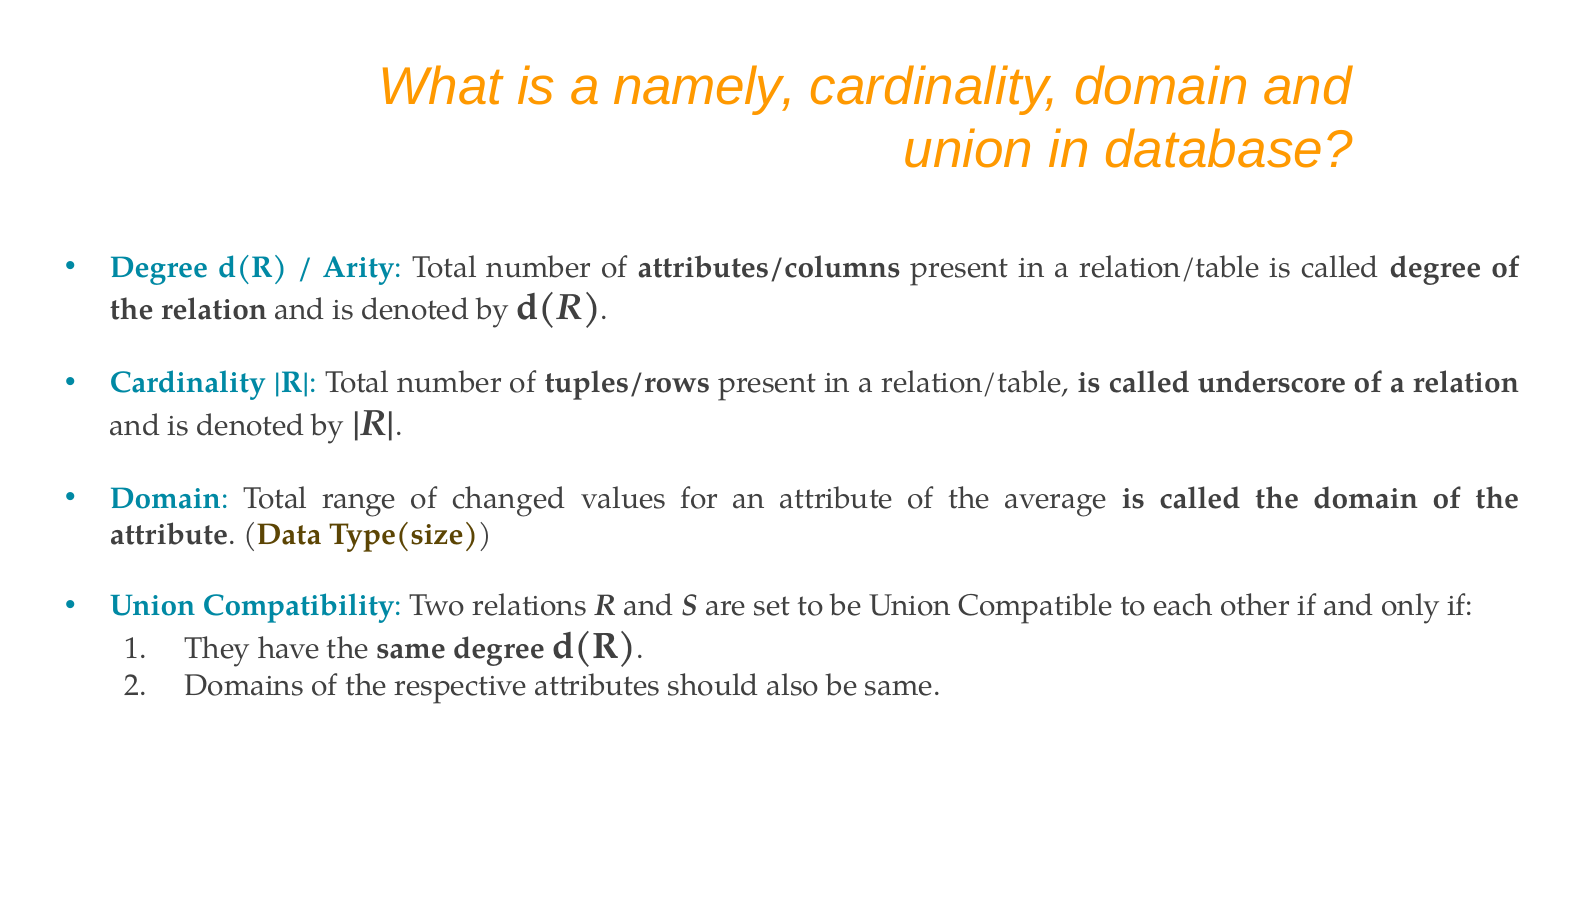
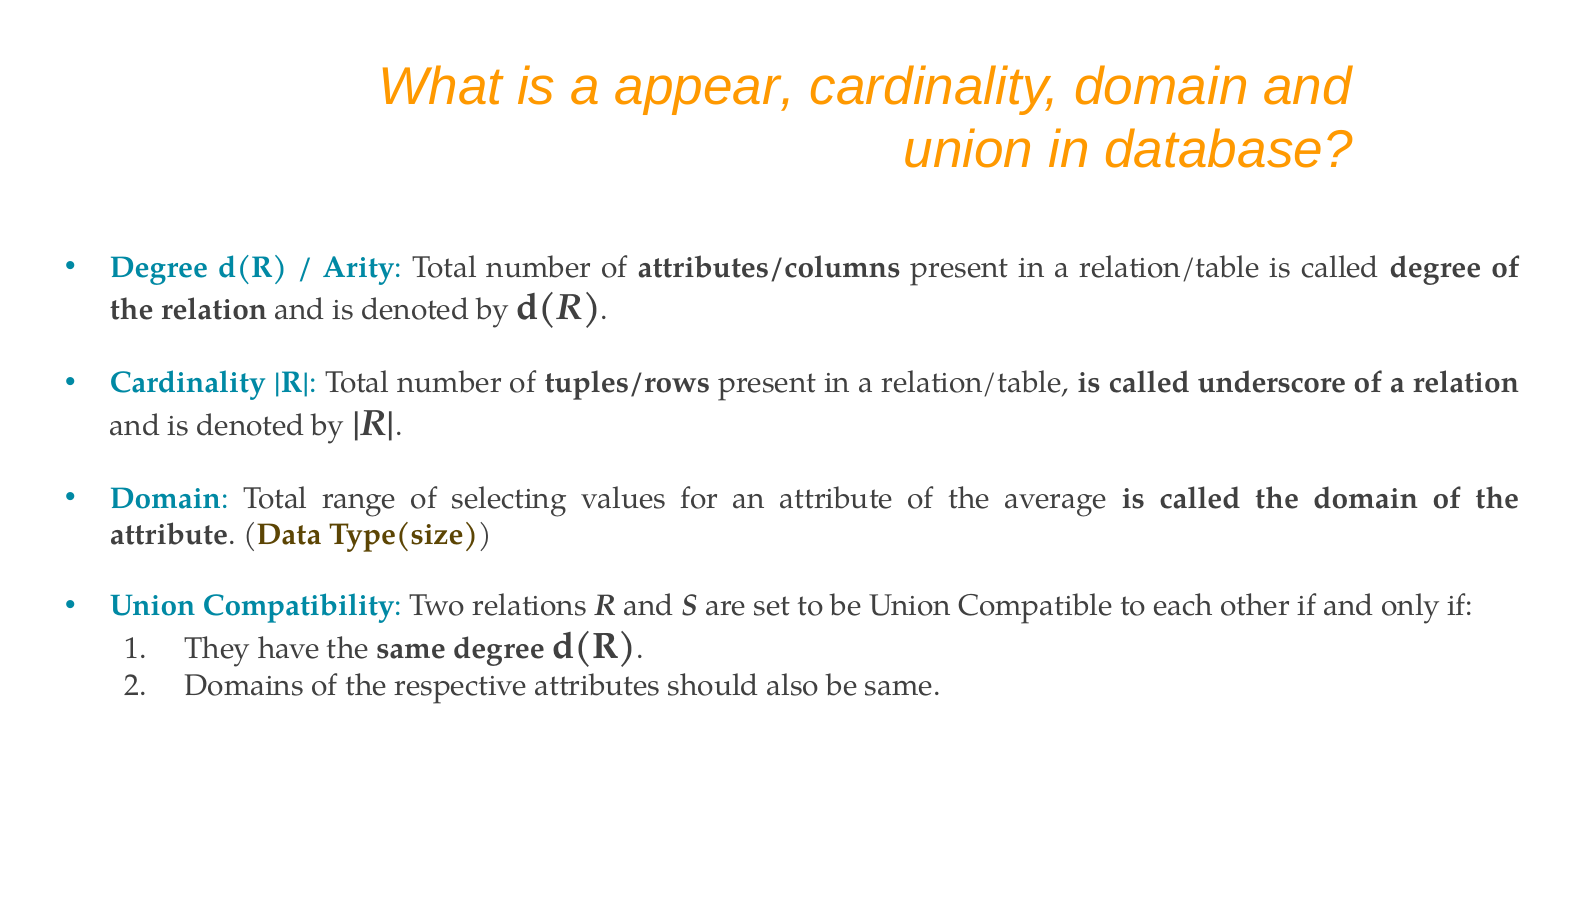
namely: namely -> appear (705, 86)
changed: changed -> selecting (509, 498)
